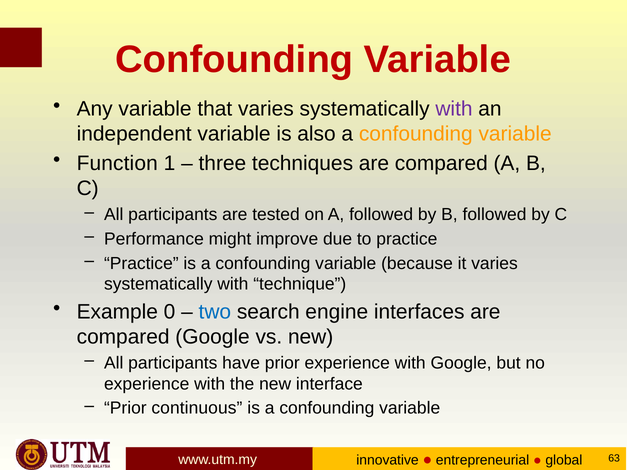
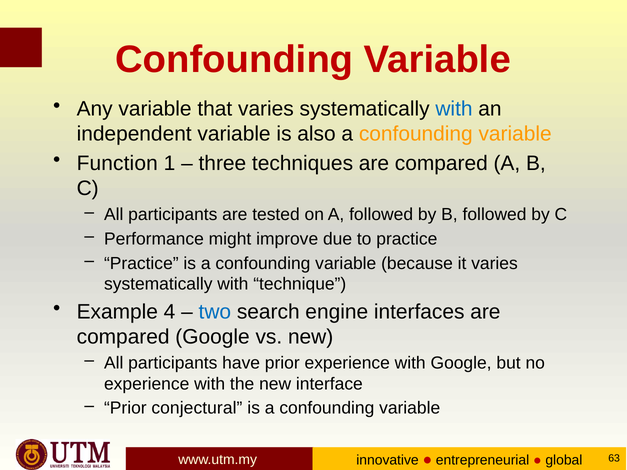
with colour: purple -> blue (454, 109)
0: 0 -> 4 (170, 312)
continuous: continuous -> conjectural (197, 408)
